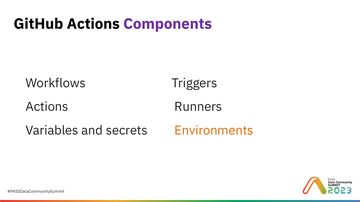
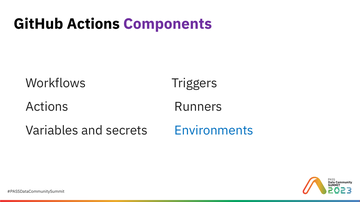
Environments colour: orange -> blue (214, 131)
